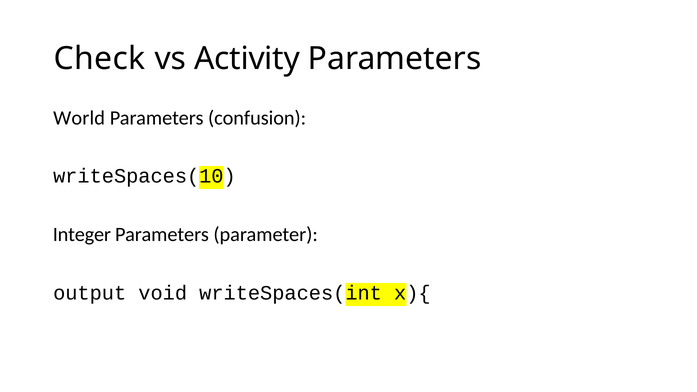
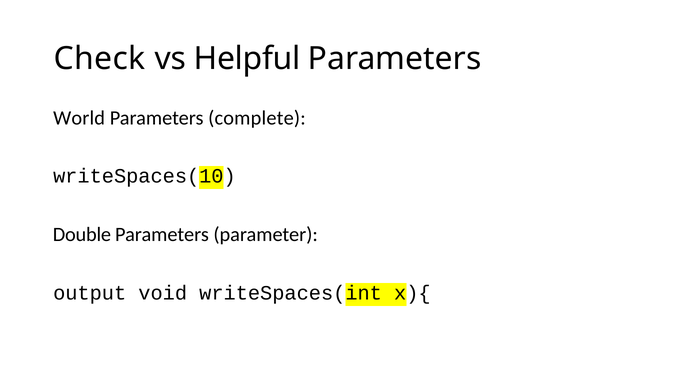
Activity: Activity -> Helpful (247, 59)
confusion: confusion -> complete (257, 118)
Integer: Integer -> Double (82, 235)
